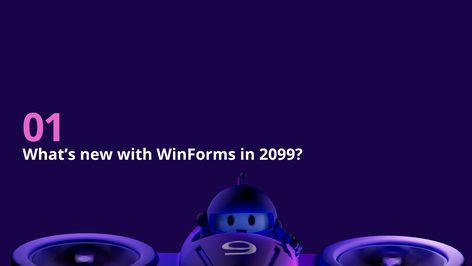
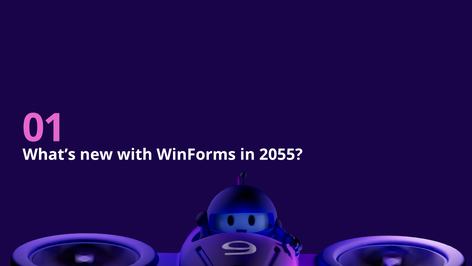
2099: 2099 -> 2055 (281, 154)
